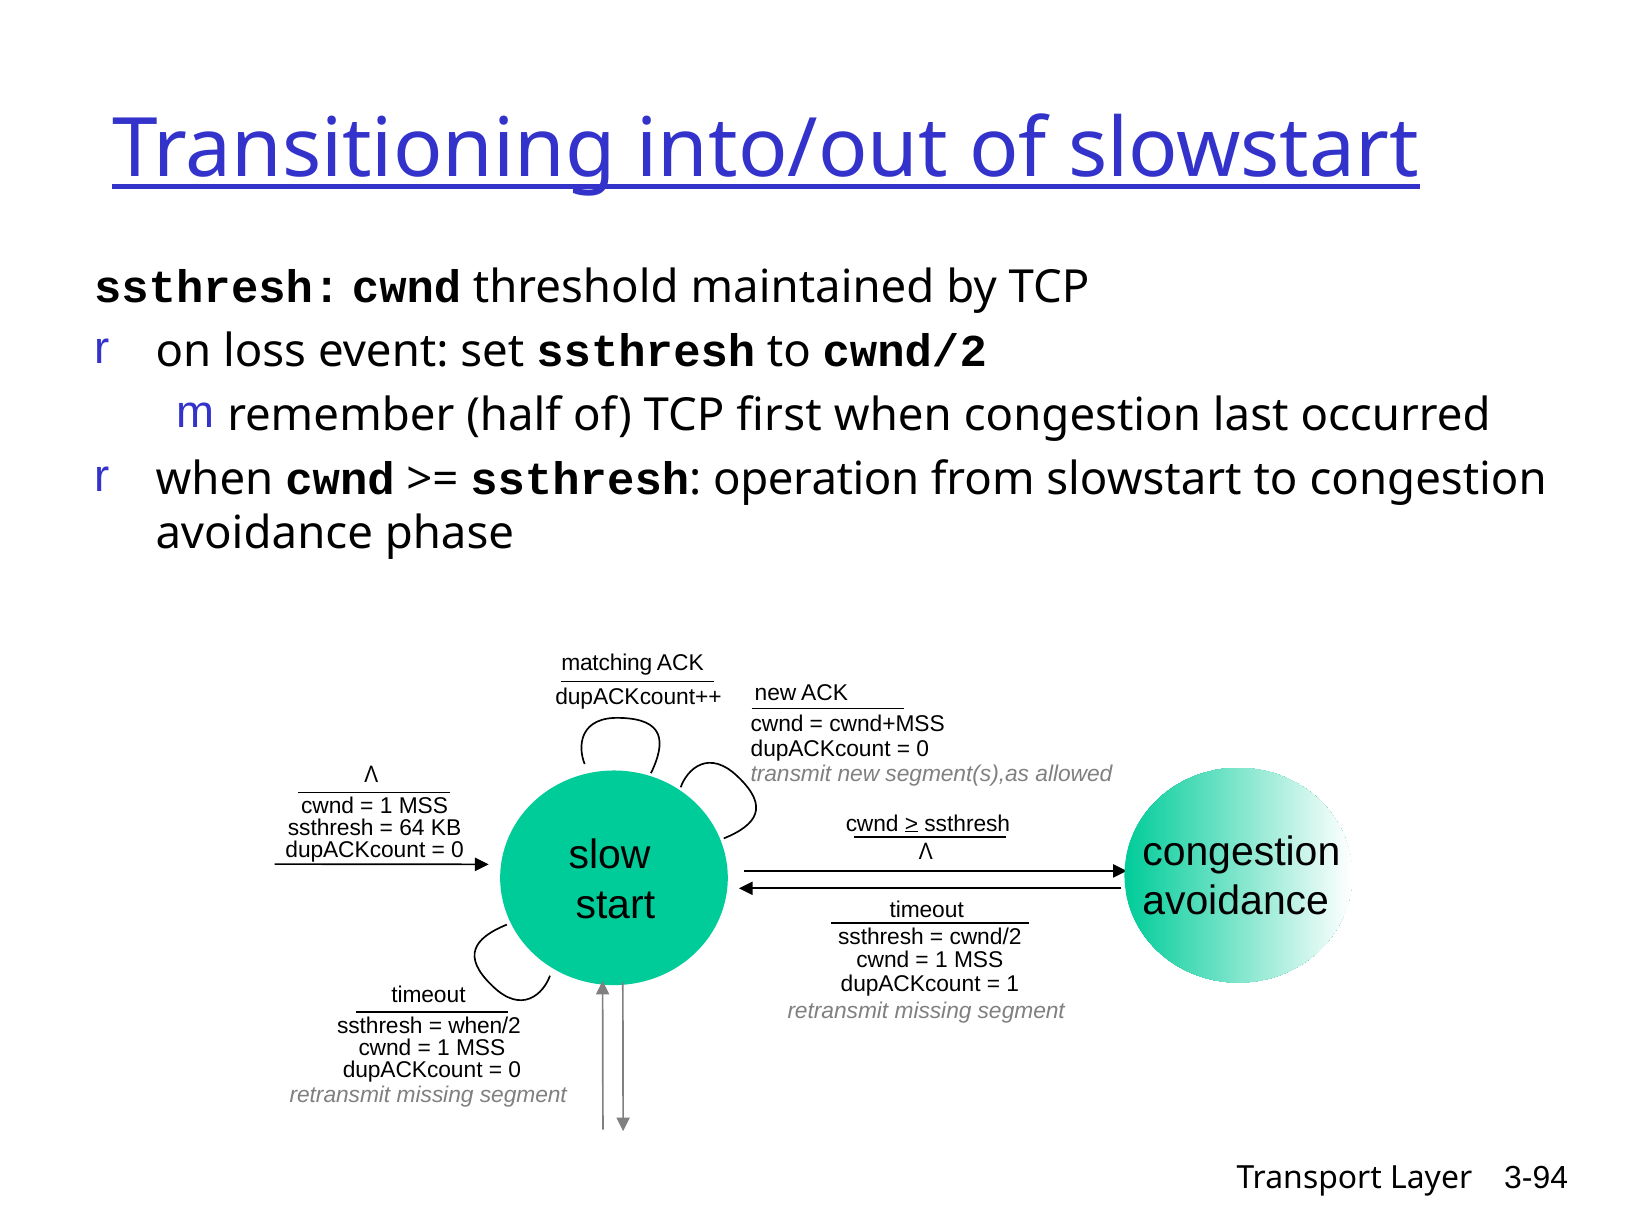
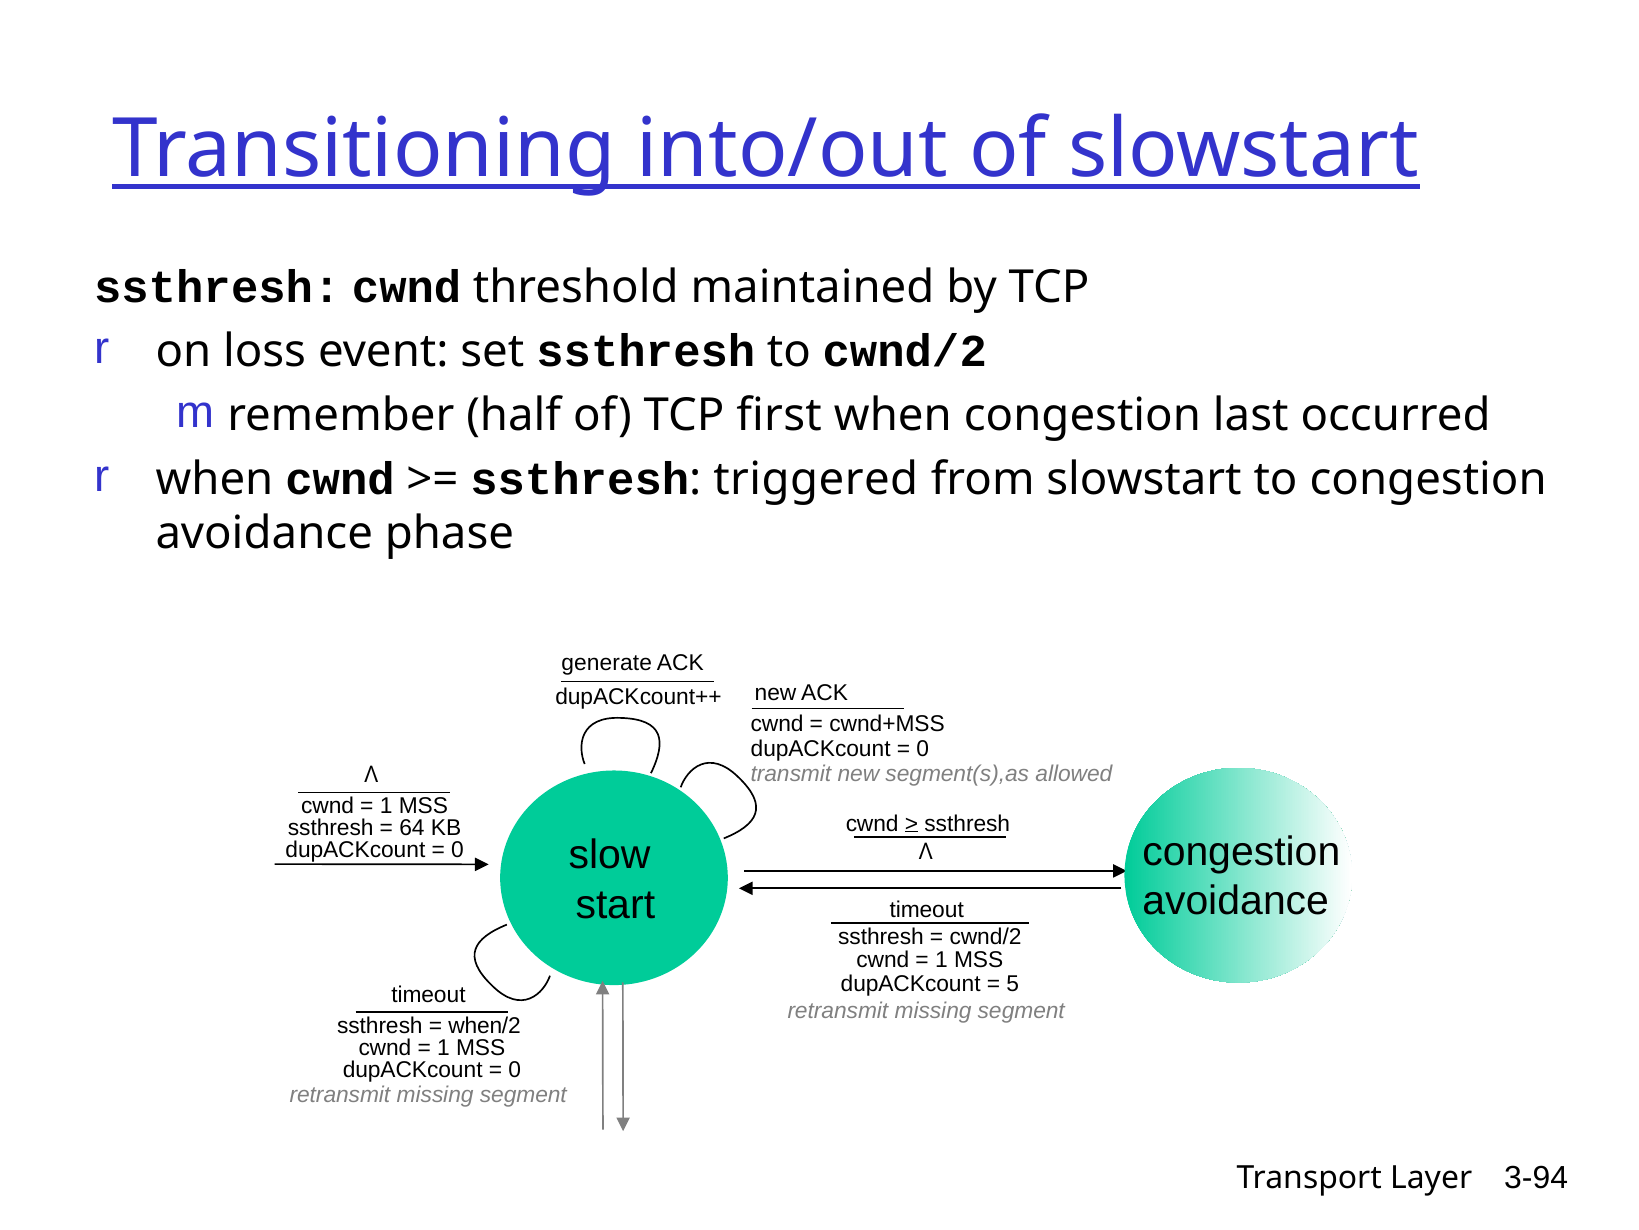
operation: operation -> triggered (816, 479)
matching: matching -> generate (607, 662)
1: 1 -> 5 (1013, 983)
